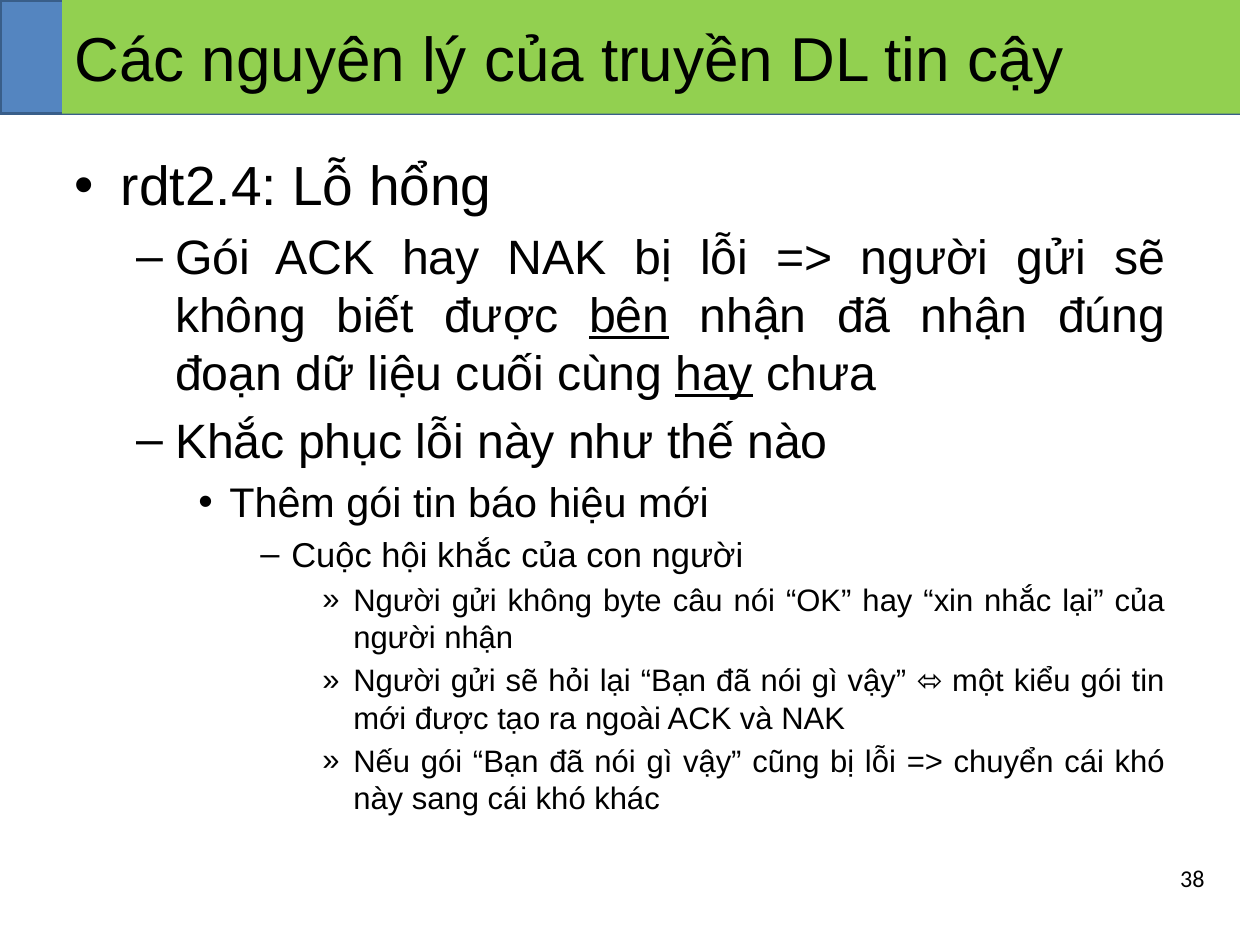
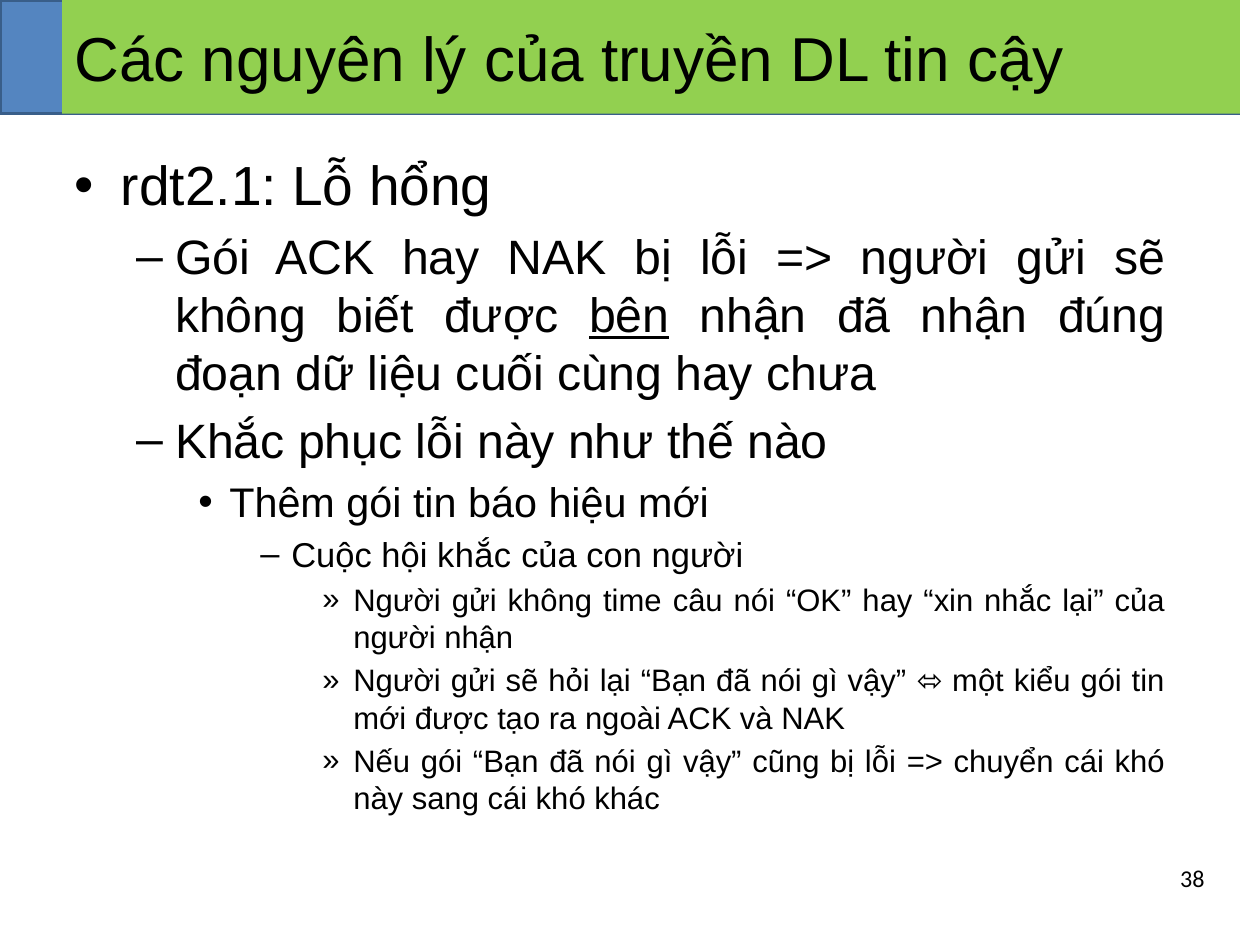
rdt2.4: rdt2.4 -> rdt2.1 (199, 188)
hay underline: present -> none (714, 375)
byte: byte -> time (632, 601)
